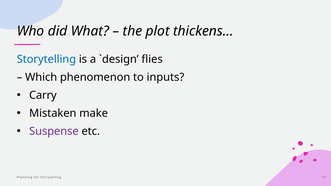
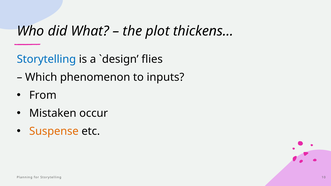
Carry: Carry -> From (43, 95)
make: make -> occur (94, 113)
Suspense colour: purple -> orange (54, 131)
